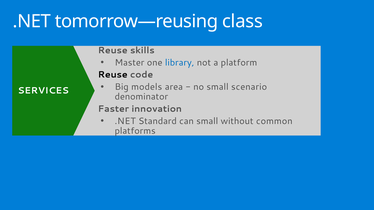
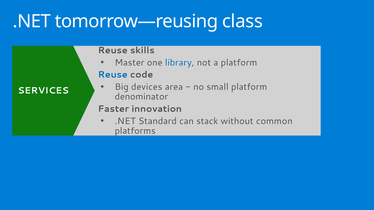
Reuse colour: black -> blue (113, 75)
models: models -> devices (147, 87)
small scenario: scenario -> platform (249, 87)
small: small -> stack (207, 121)
